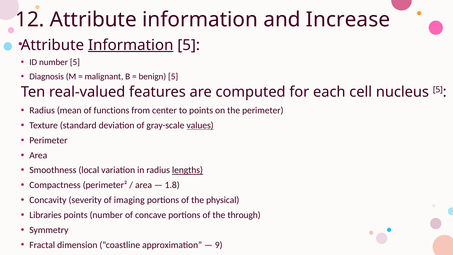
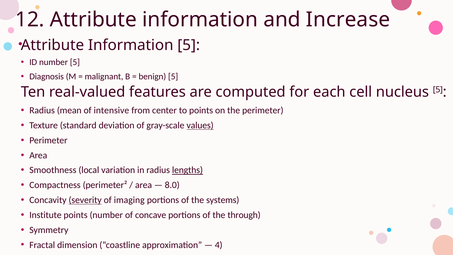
Information underline: present -> none (131, 45)
functions: functions -> intensive (111, 110)
1.8: 1.8 -> 8.0 (172, 185)
severity underline: none -> present (85, 200)
physical: physical -> systems (223, 200)
Libraries: Libraries -> Institute (45, 215)
9: 9 -> 4 (219, 245)
